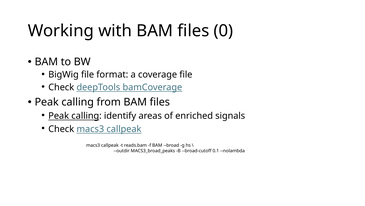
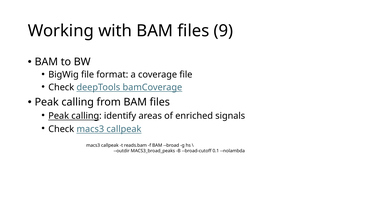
0: 0 -> 9 (223, 31)
